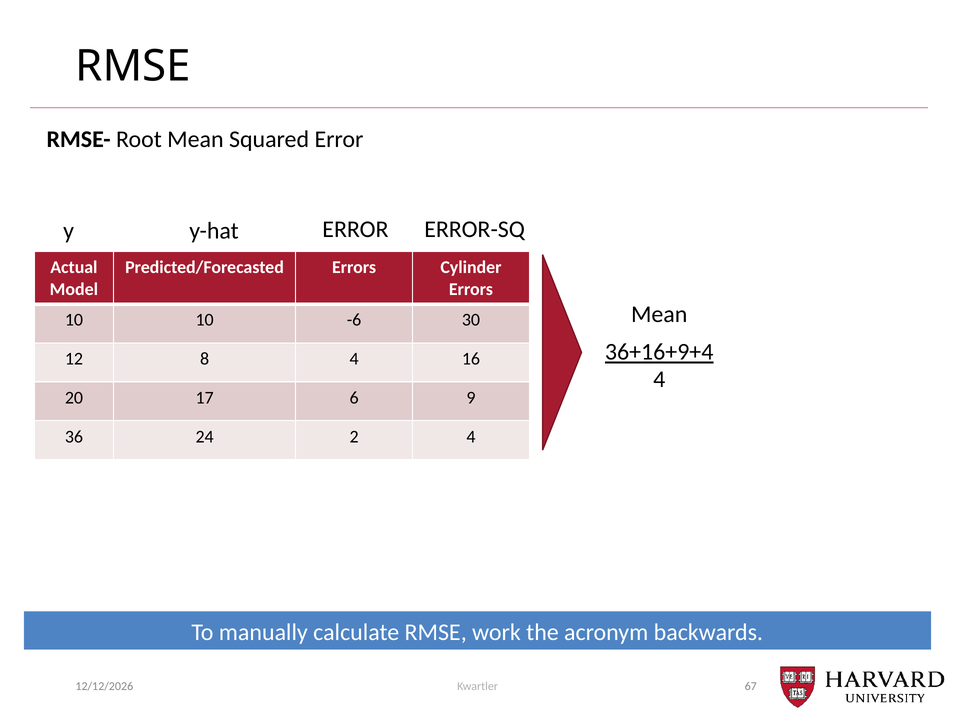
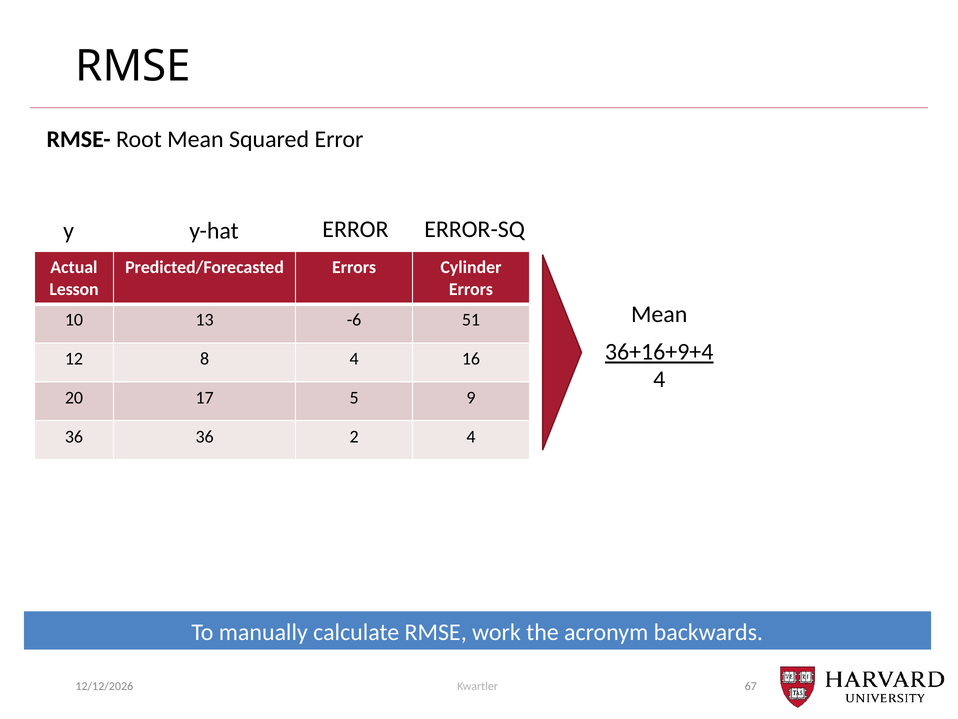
Model: Model -> Lesson (74, 289)
10 10: 10 -> 13 (205, 320)
30: 30 -> 51 (471, 320)
6: 6 -> 5 (354, 397)
36 24: 24 -> 36 (205, 436)
